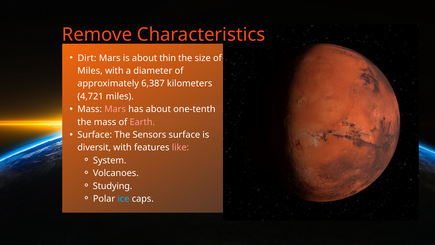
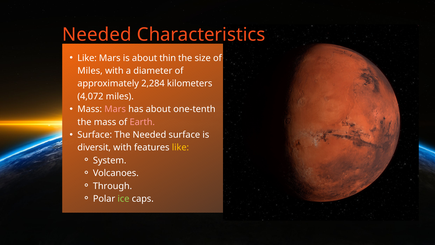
Remove: Remove -> Needed (97, 35)
Dirt: Dirt -> Like (87, 58)
6,387: 6,387 -> 2,284 (153, 84)
4,721: 4,721 -> 4,072 (90, 96)
The Sensors: Sensors -> Needed (149, 135)
like colour: pink -> yellow (180, 147)
Studying: Studying -> Through (112, 186)
ice colour: light blue -> light green (123, 199)
